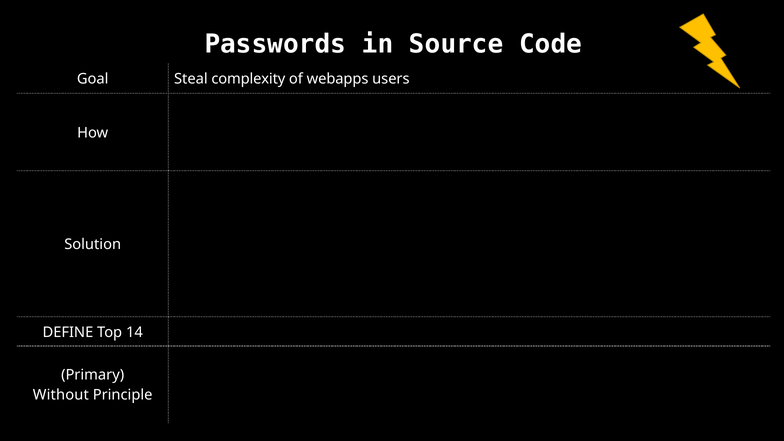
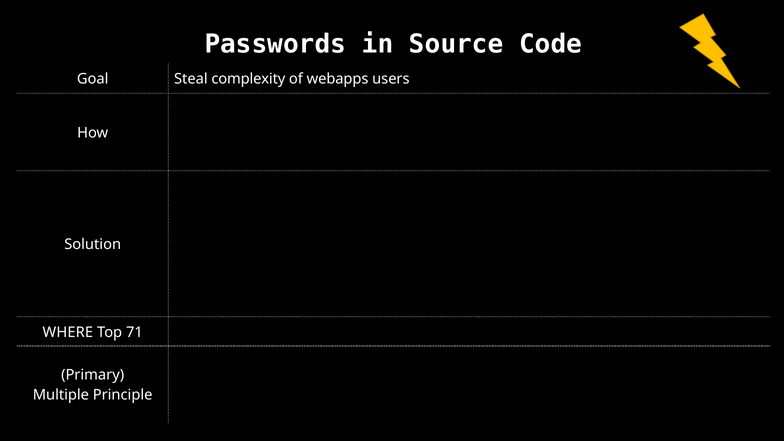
DEFINE: DEFINE -> WHERE (68, 332)
14: 14 -> 71 (134, 332)
Without: Without -> Multiple (61, 395)
